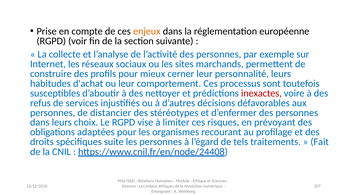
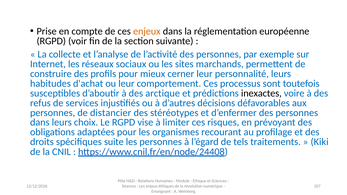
nettoyer: nettoyer -> arctique (163, 93)
inexactes colour: red -> black (261, 93)
Fait: Fait -> Kiki (320, 142)
